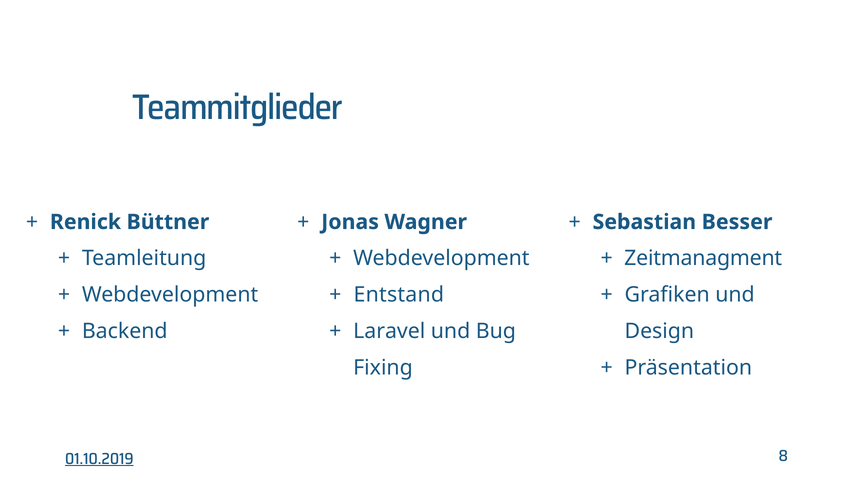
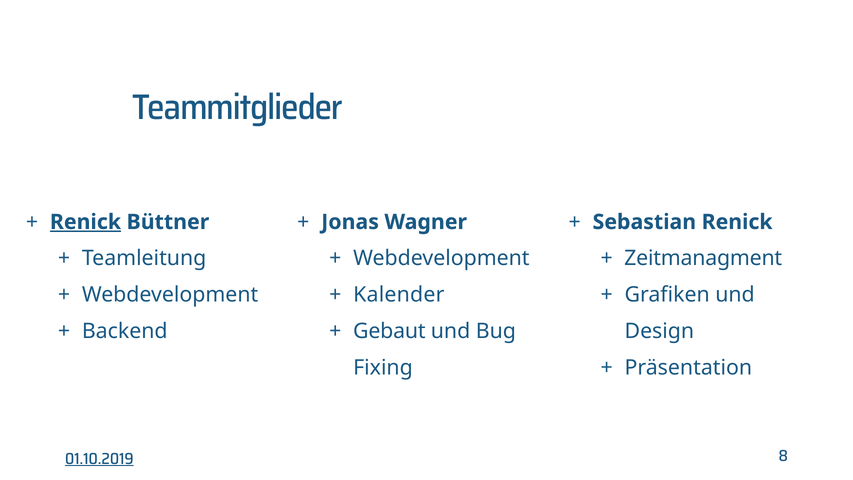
Renick underline: none -> present (85, 222)
Sebastian Besser: Besser -> Renick (737, 222)
Entstand: Entstand -> Kalender (399, 295)
Laravel: Laravel -> Gebaut (389, 331)
